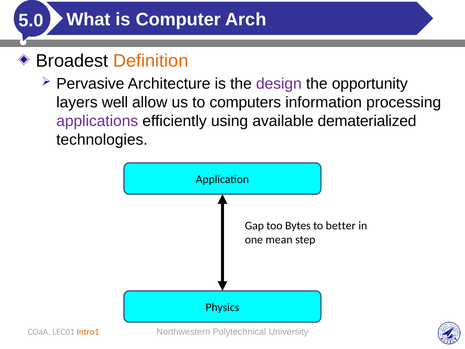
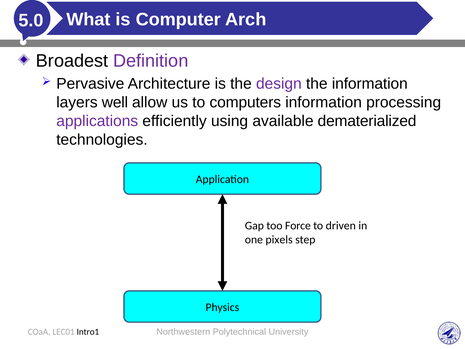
Definition colour: orange -> purple (151, 61)
the opportunity: opportunity -> information (370, 84)
Bytes: Bytes -> Force (298, 225)
better: better -> driven (341, 225)
mean: mean -> pixels (279, 239)
Intro1 colour: orange -> black (88, 332)
